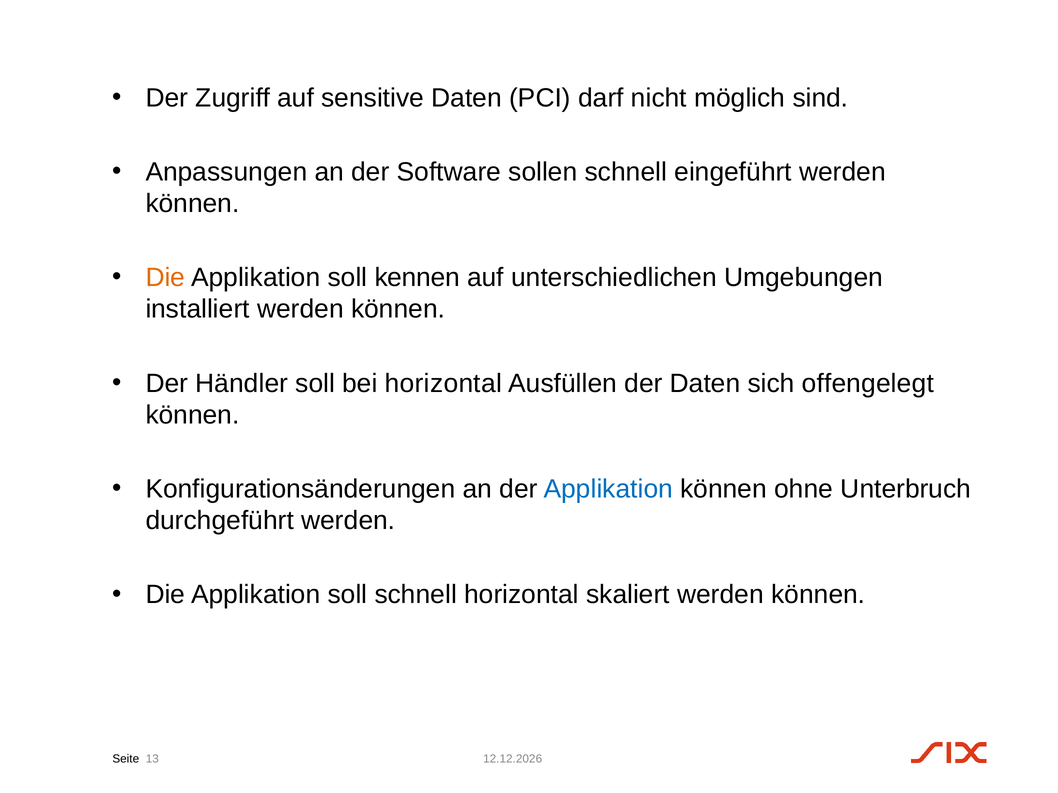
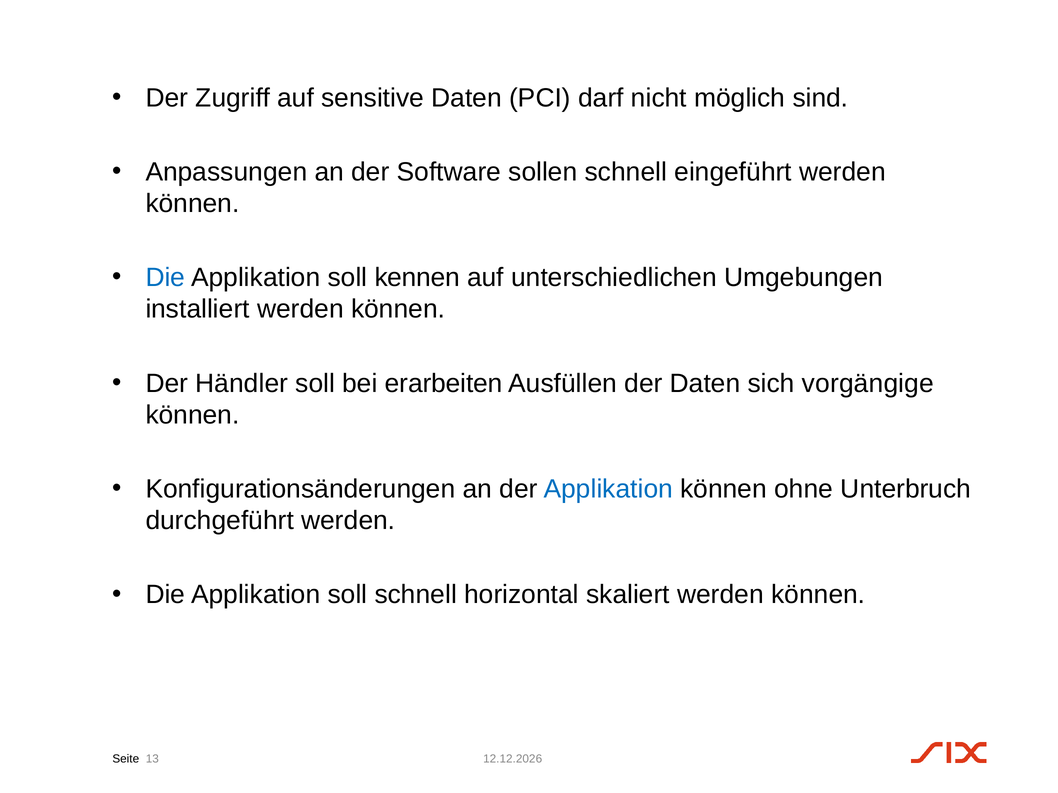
Die colour: orange -> blue (165, 278)
bei horizontal: horizontal -> erarbeiten (444, 384)
offengelegt: offengelegt -> vorgängige (868, 384)
